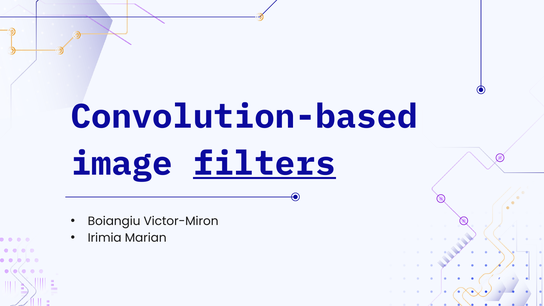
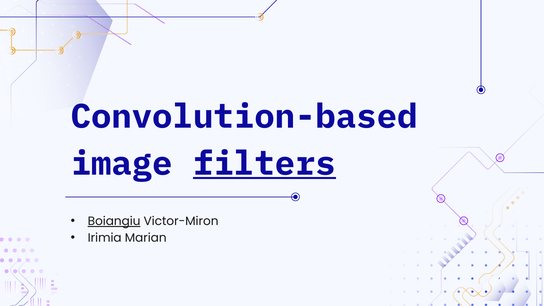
Boiangiu underline: none -> present (114, 221)
